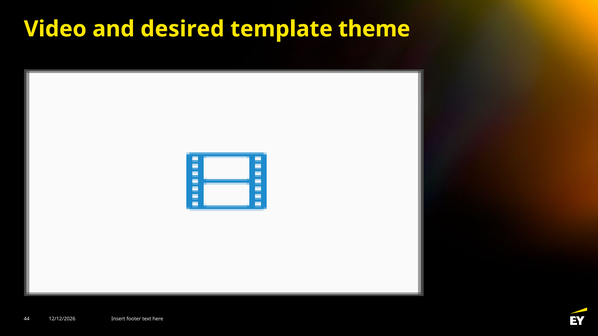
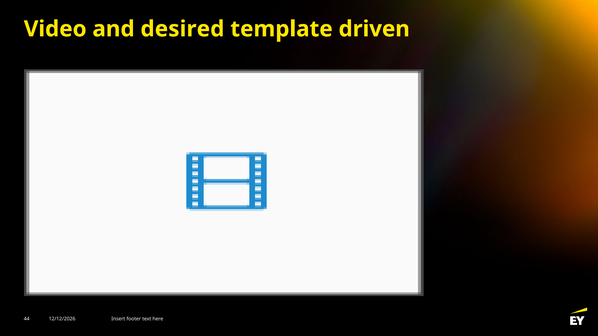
theme: theme -> driven (374, 29)
